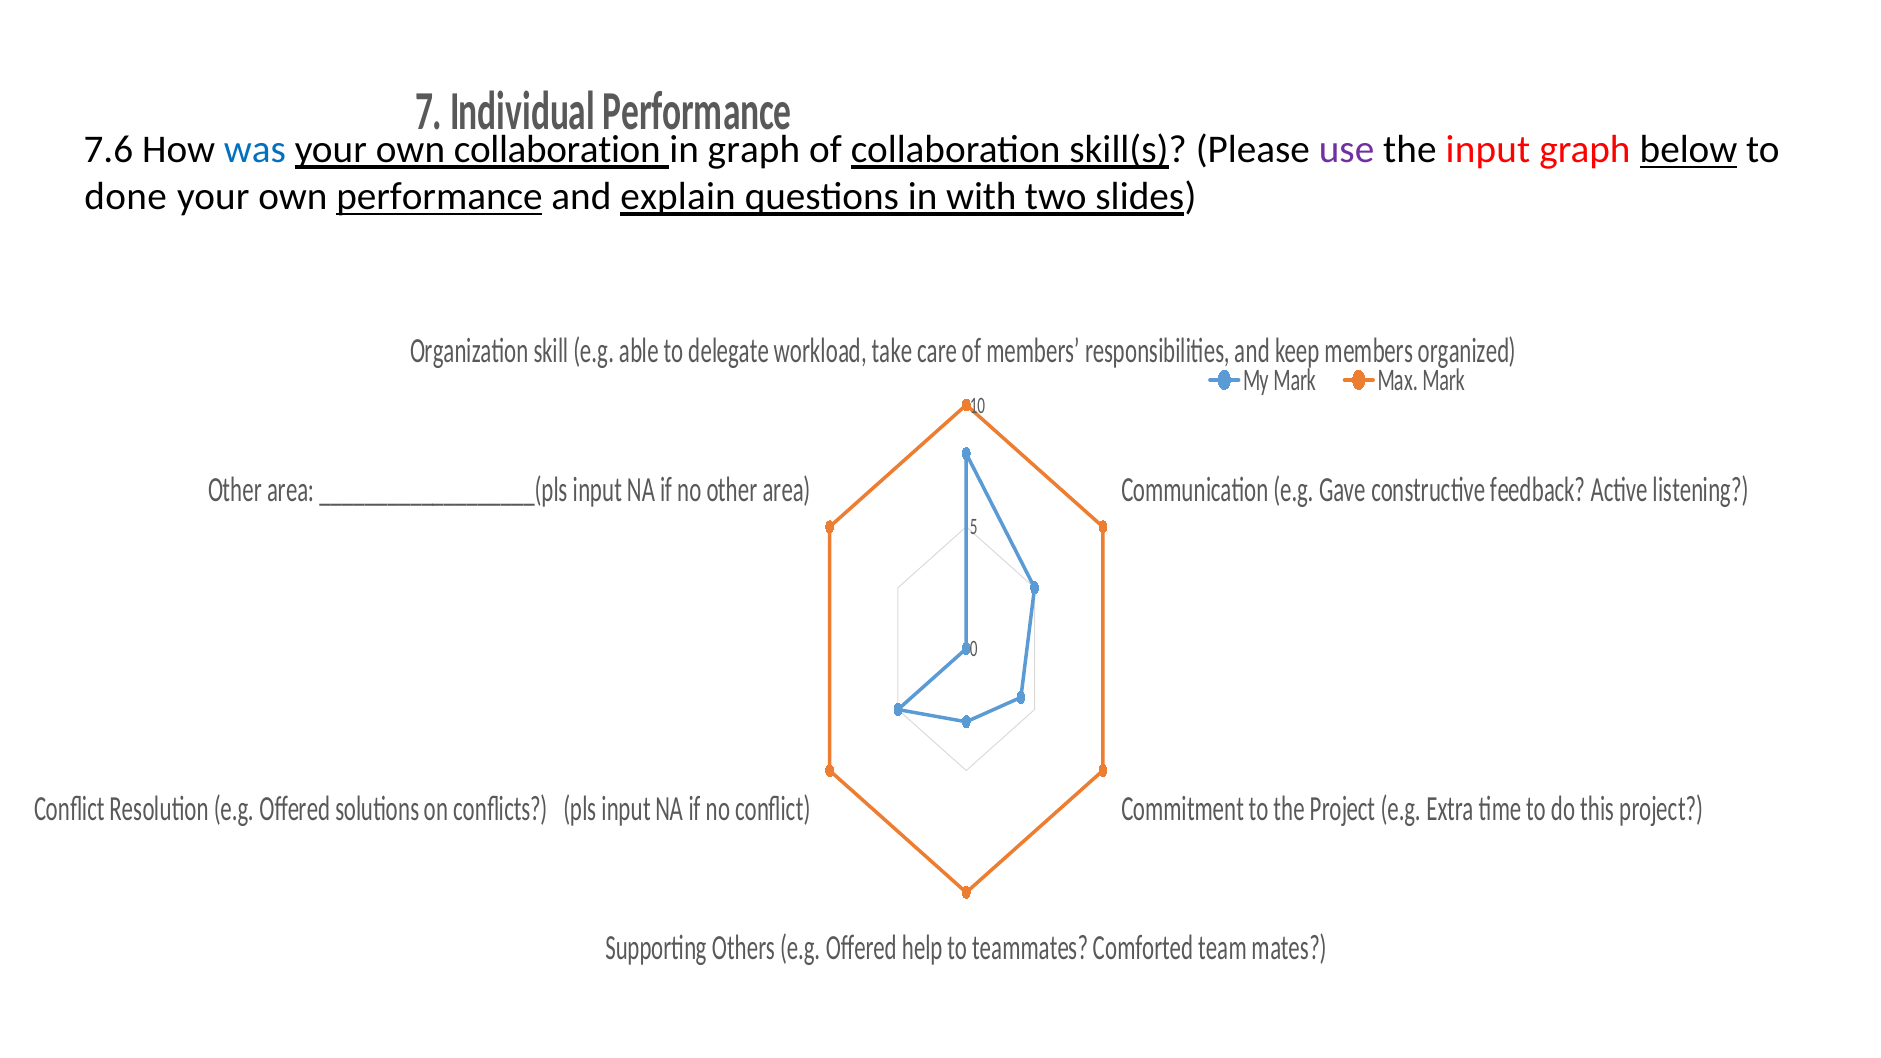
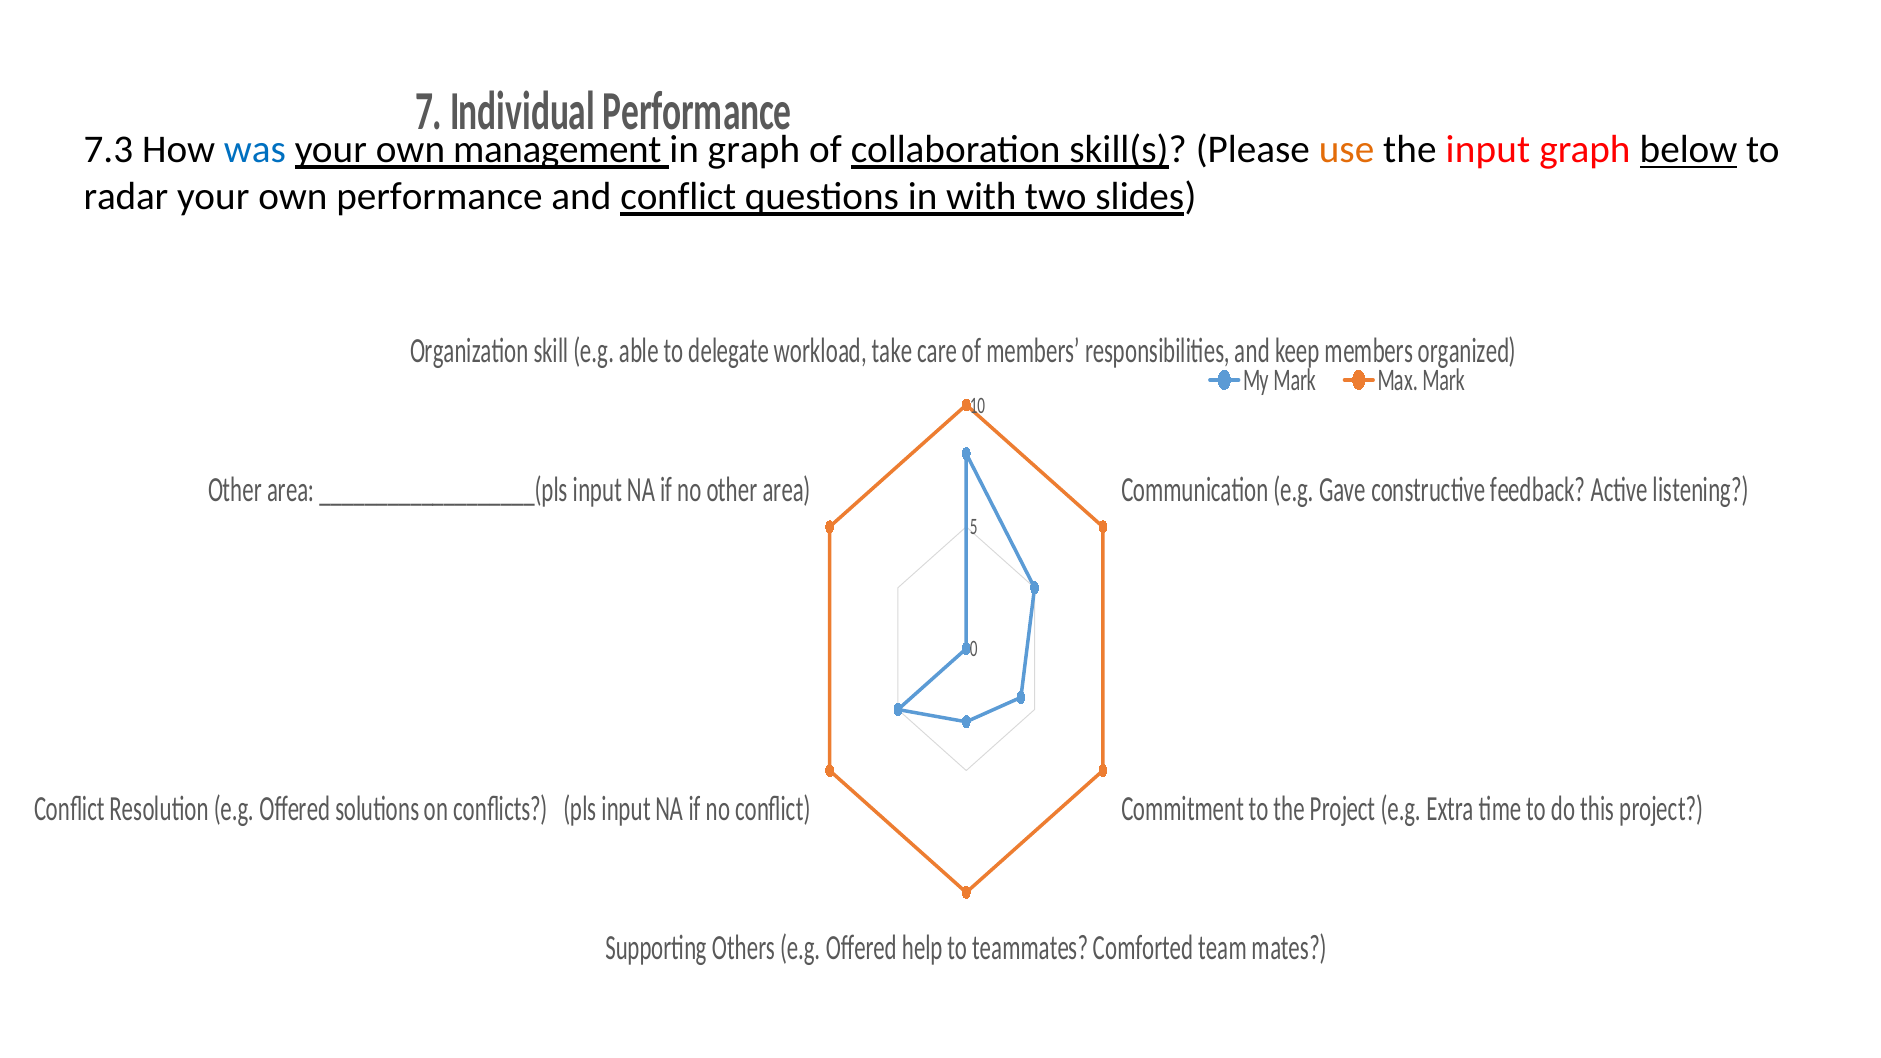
7.6: 7.6 -> 7.3 (108, 150)
own collaboration: collaboration -> management (557, 150)
use colour: purple -> orange (1347, 150)
done: done -> radar (126, 197)
performance underline: present -> none (439, 197)
and explain: explain -> conflict (678, 197)
